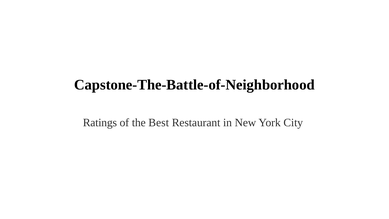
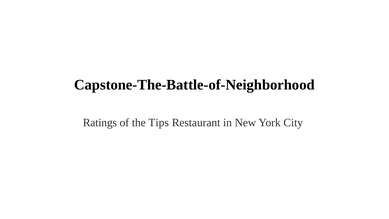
Best: Best -> Tips (159, 122)
